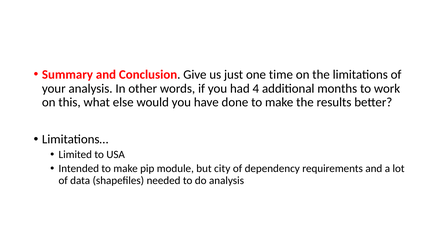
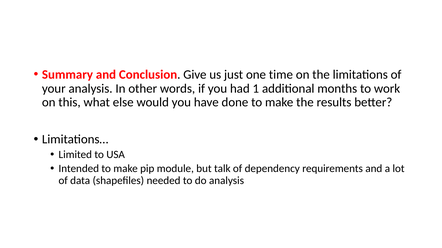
4: 4 -> 1 (256, 89)
city: city -> talk (222, 169)
